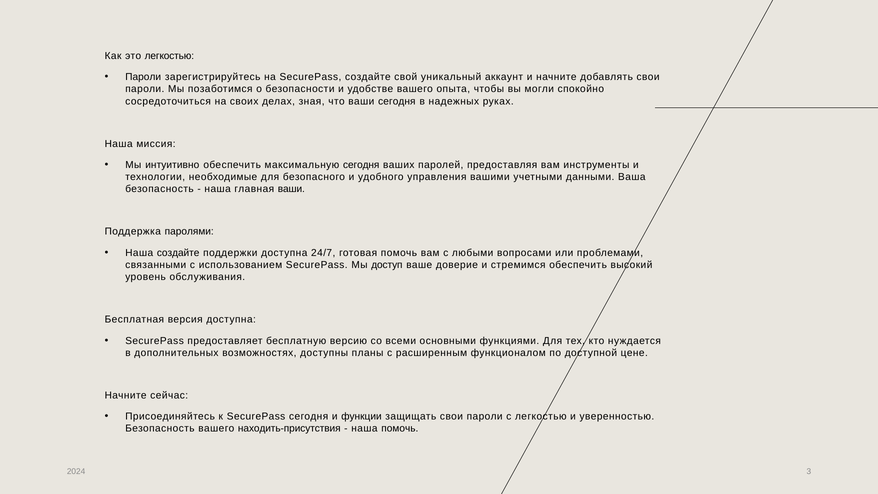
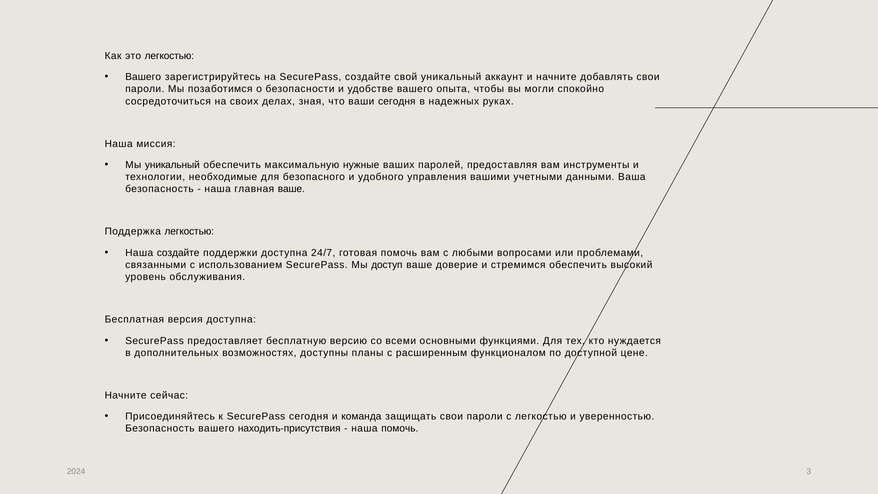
Пароли: Пароли -> Вашего (143, 77)
Мы интуитивно: интуитивно -> уникальный (172, 165)
максимальную сегодня: сегодня -> нужные (361, 165)
главная ваши: ваши -> ваше (291, 189)
Поддержка паролями: паролями -> легкостью (189, 232)
функции: функции -> команда (361, 416)
